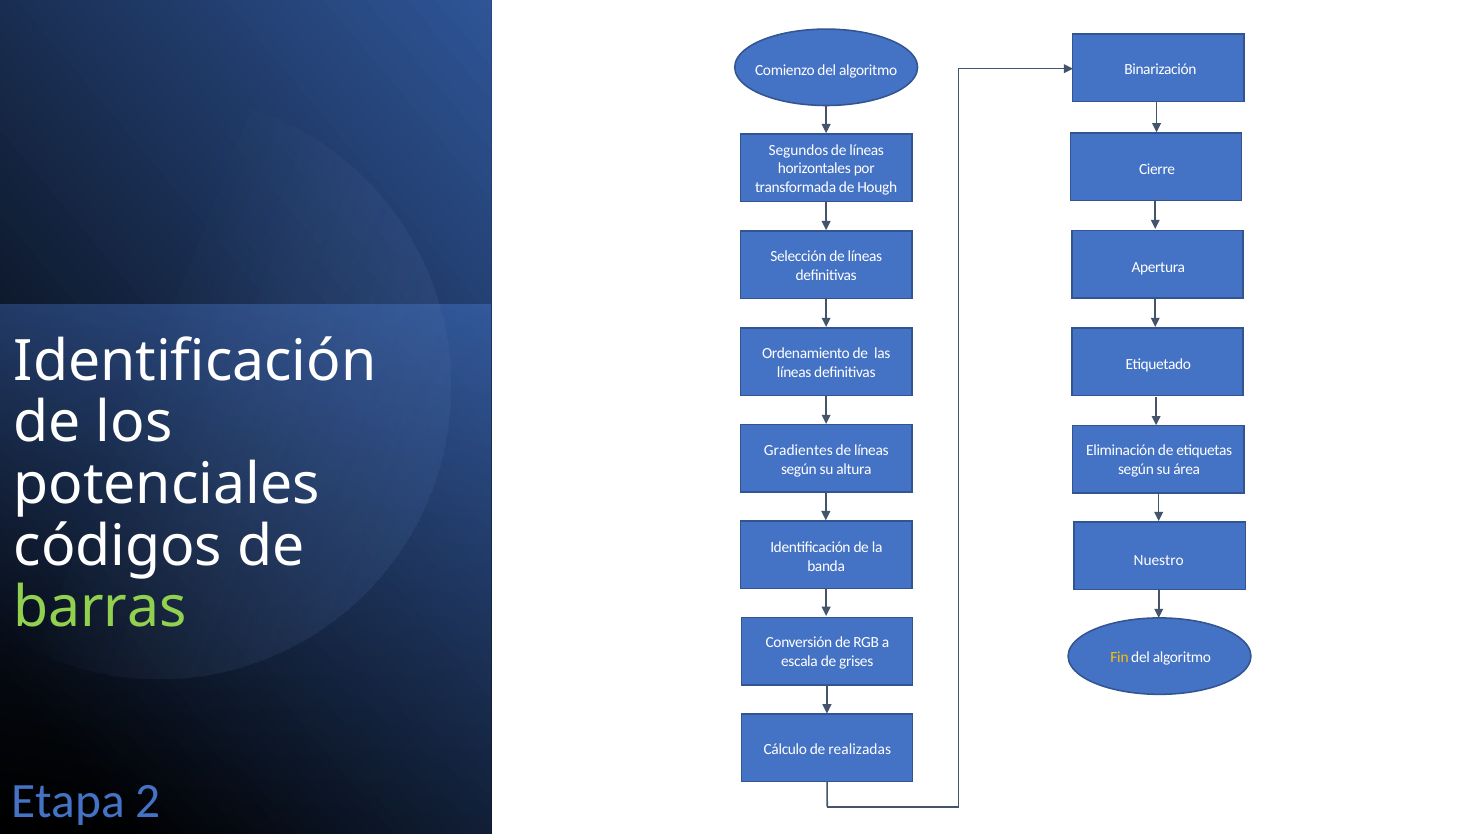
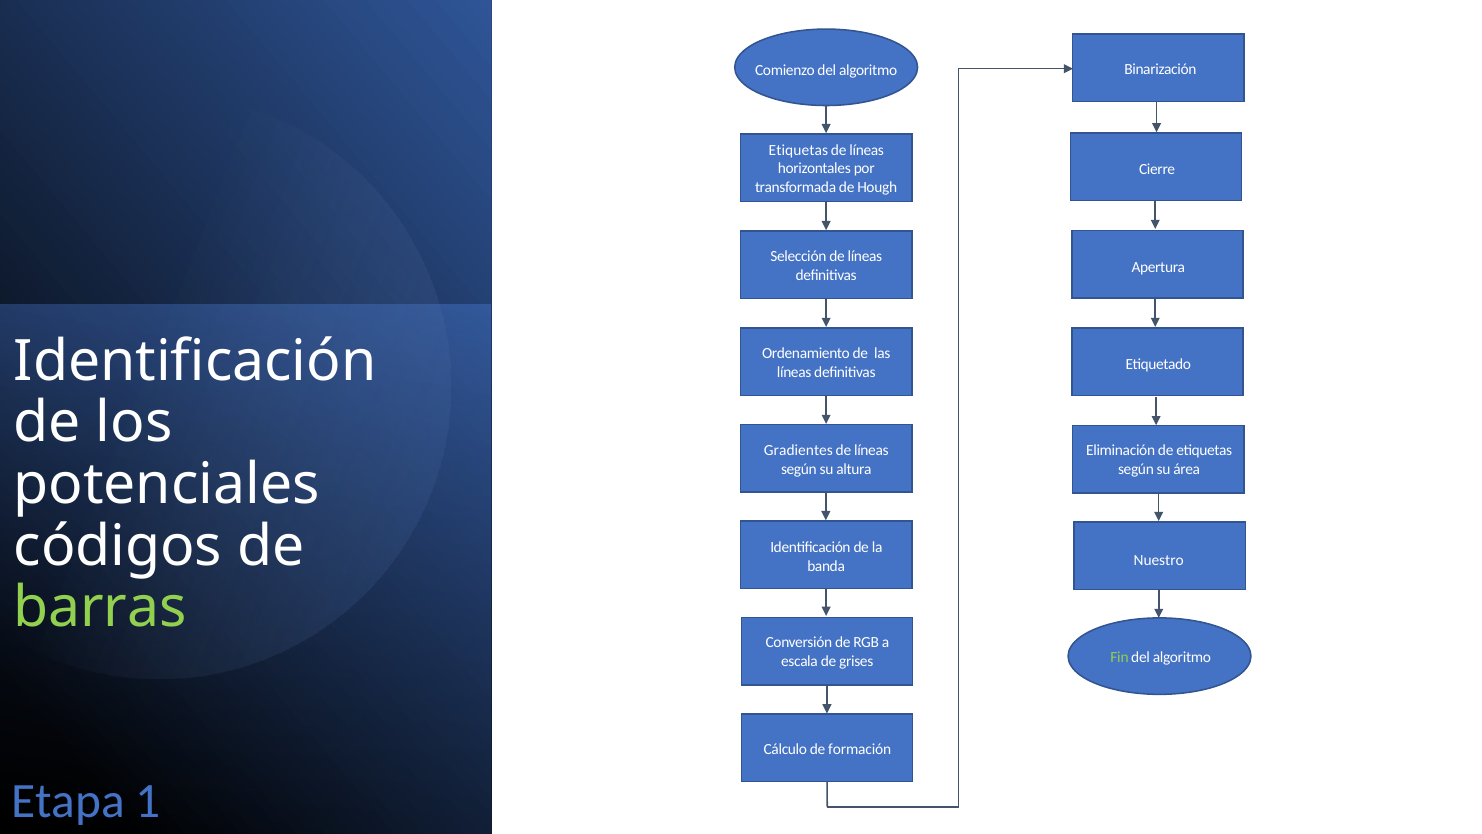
Segundos: Segundos -> Etiquetas (798, 150)
Fin colour: yellow -> light green (1120, 657)
realizadas: realizadas -> formación (860, 749)
2: 2 -> 1 (148, 801)
